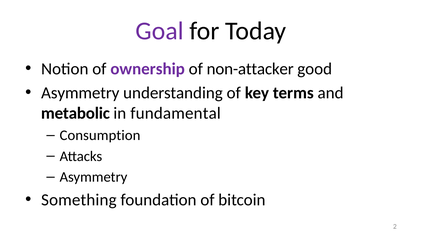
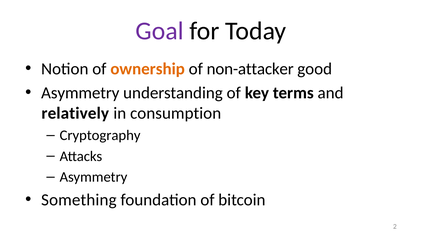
ownership colour: purple -> orange (148, 69)
metabolic: metabolic -> relatively (75, 113)
fundamental: fundamental -> consumption (176, 113)
Consumption: Consumption -> Cryptography (100, 136)
